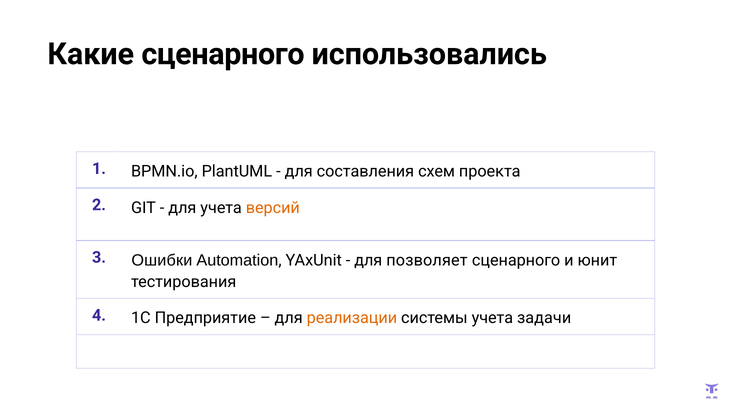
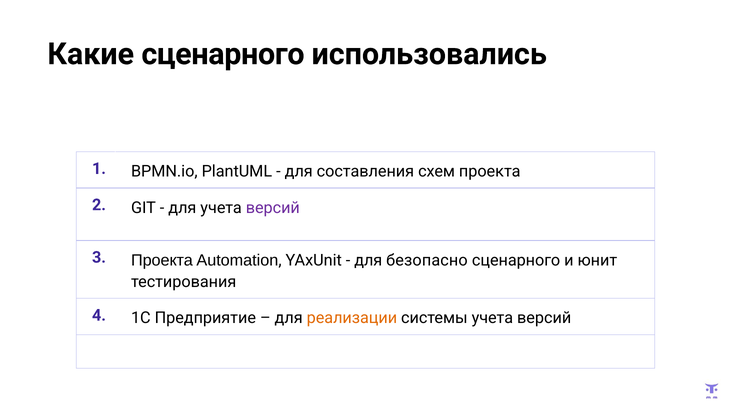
версий colour: orange -> purple (273, 208)
3 Ошибки: Ошибки -> Проекта (162, 260)
позволяет: позволяет -> безопасно (427, 260)
системы учета задачи: задачи -> версий (544, 318)
